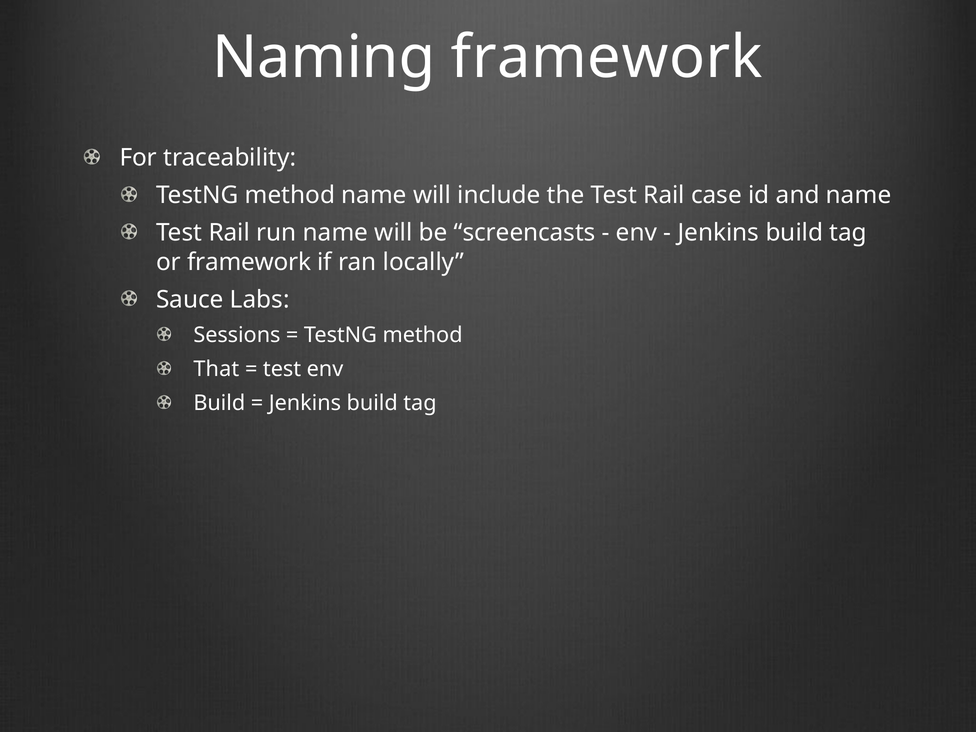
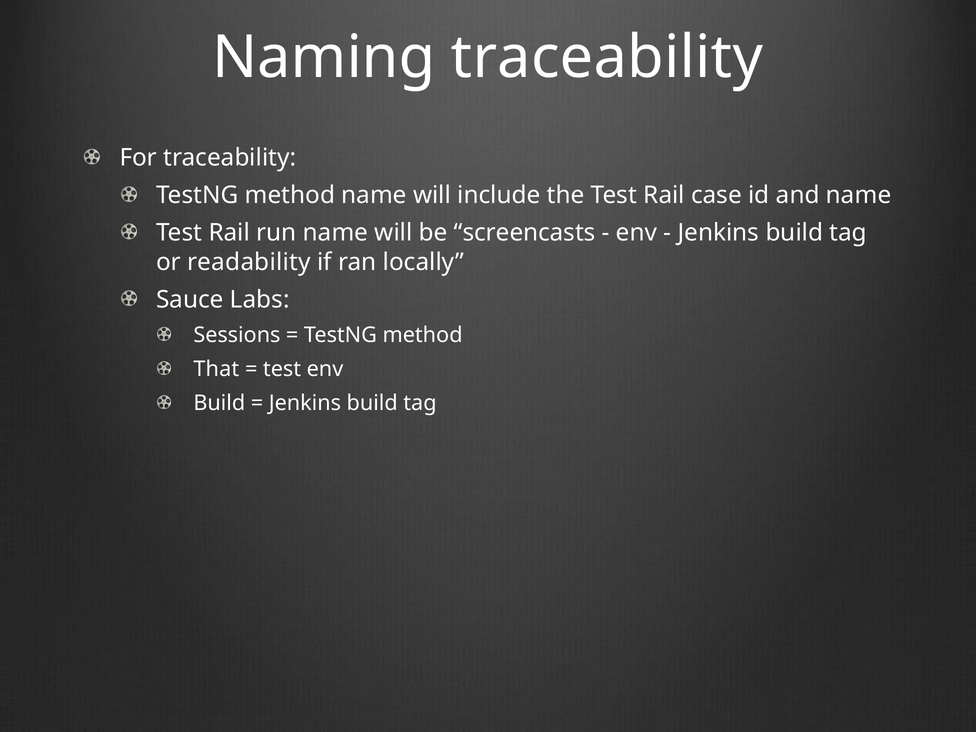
Naming framework: framework -> traceability (607, 58)
or framework: framework -> readability (249, 262)
